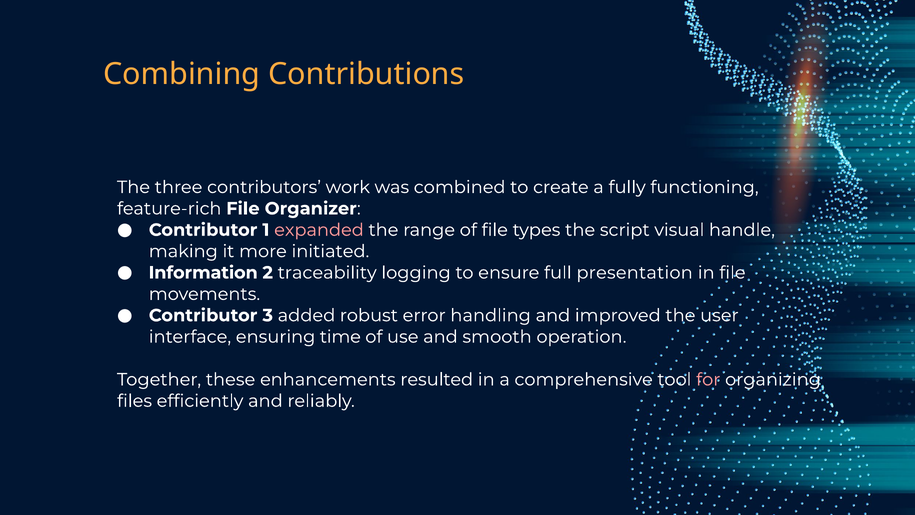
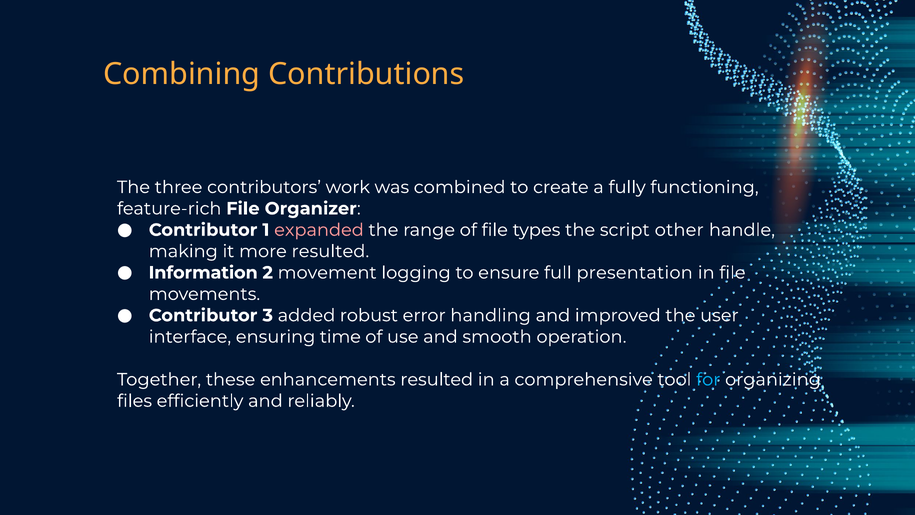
visual: visual -> other (679, 230)
more initiated: initiated -> resulted (330, 251)
traceability: traceability -> movement (327, 273)
for colour: pink -> light blue (708, 379)
